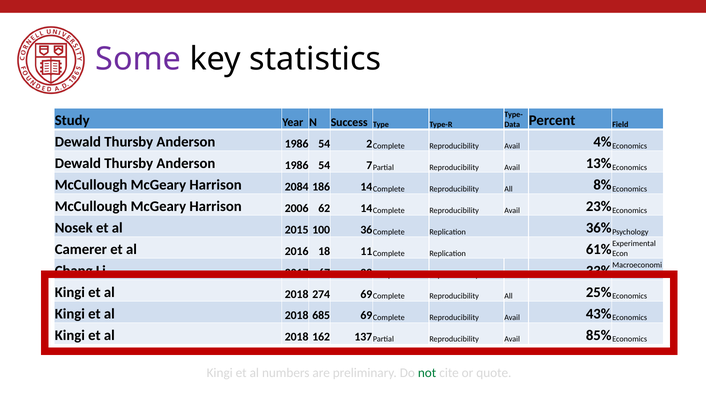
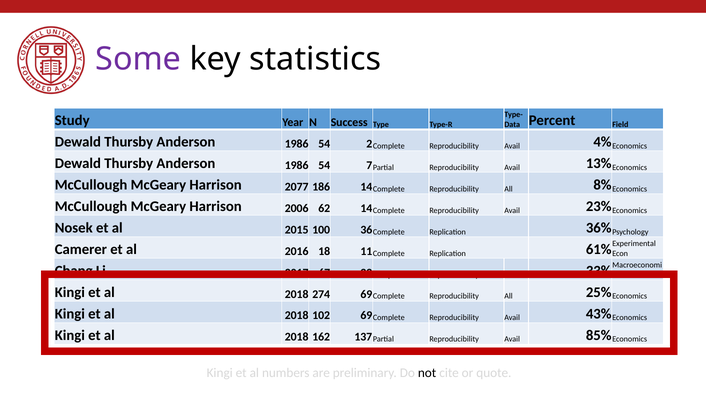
2084: 2084 -> 2077 (297, 187)
685: 685 -> 102 (321, 316)
not colour: green -> black (427, 373)
